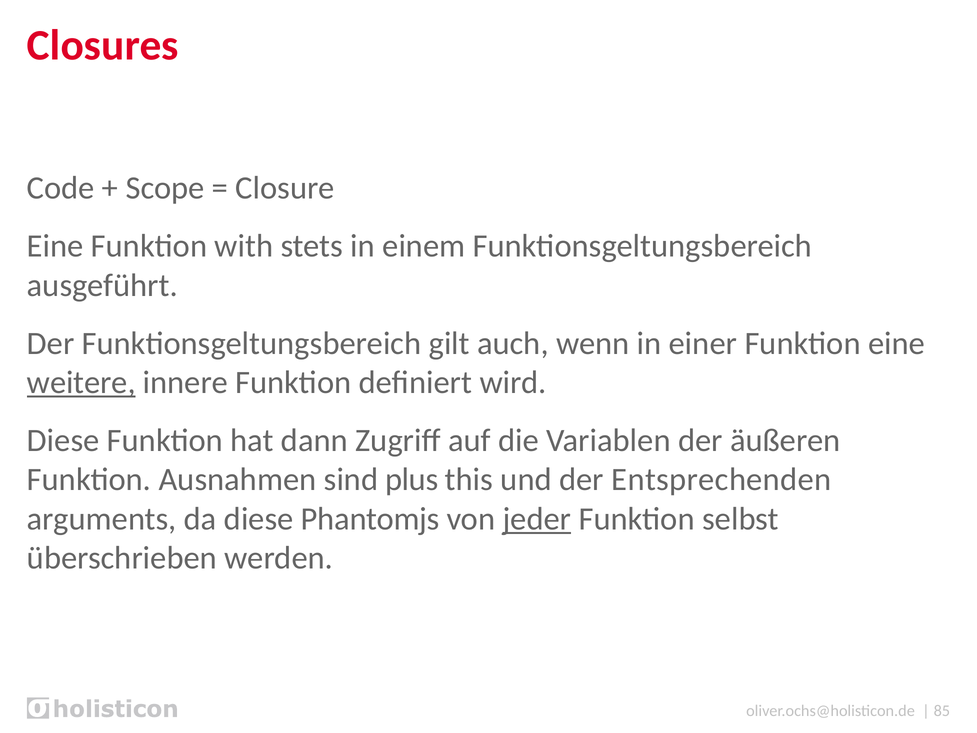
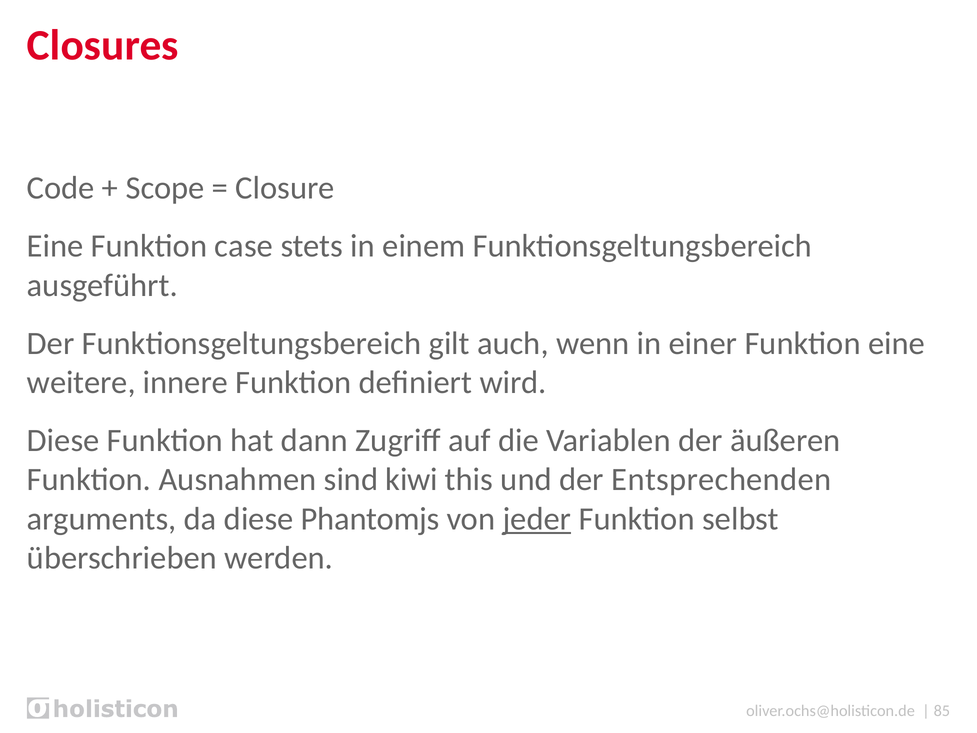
with: with -> case (244, 246)
weitere underline: present -> none (81, 382)
plus: plus -> kiwi (412, 480)
